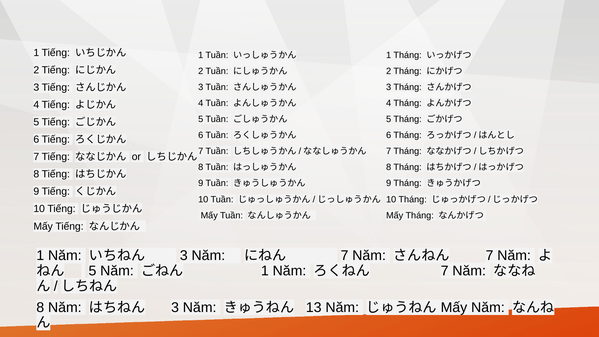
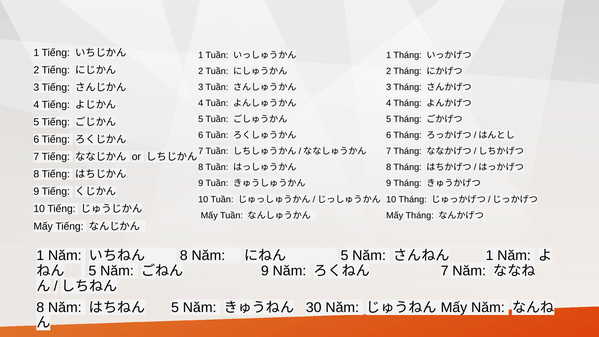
3: 3 -> 8 (184, 256)
7: 7 -> 5 (345, 256)
7: 7 -> 1 (489, 256)
1: 1 -> 9 (265, 271)
3: 3 -> 5 (175, 307)
13: 13 -> 30 (314, 307)
